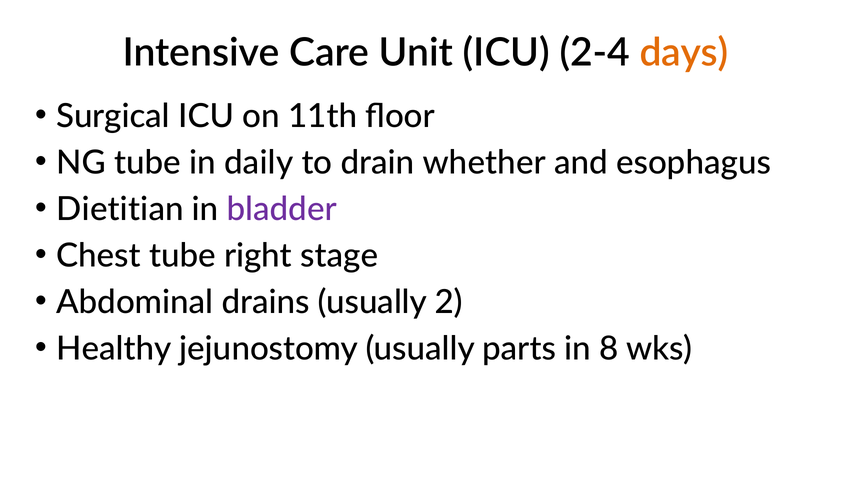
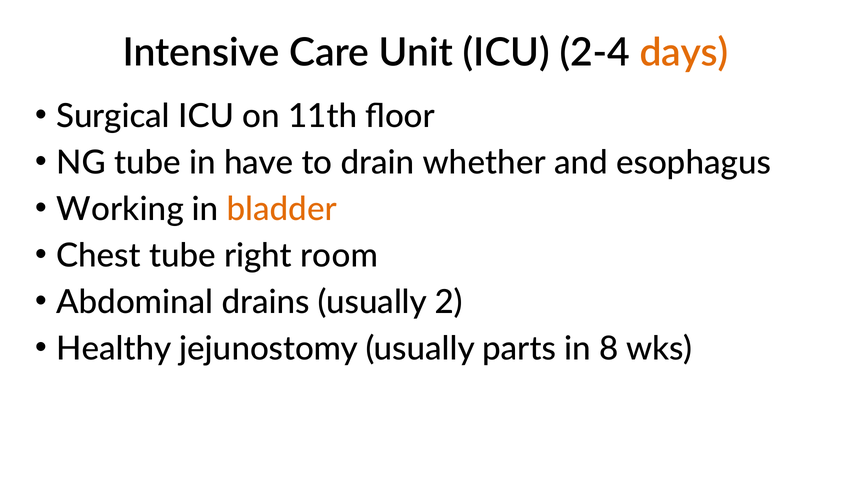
daily: daily -> have (259, 163)
Dietitian: Dietitian -> Working (120, 209)
bladder colour: purple -> orange (282, 209)
stage: stage -> room (339, 256)
